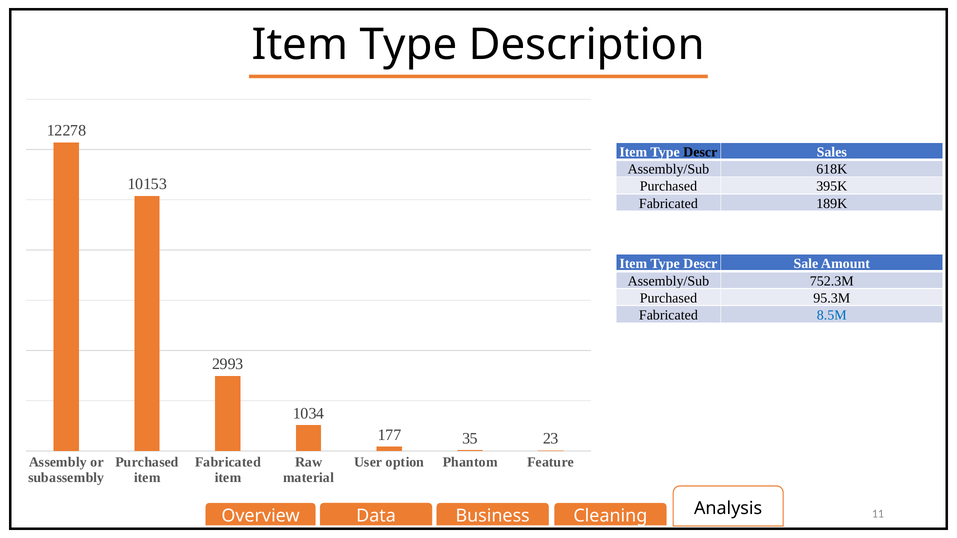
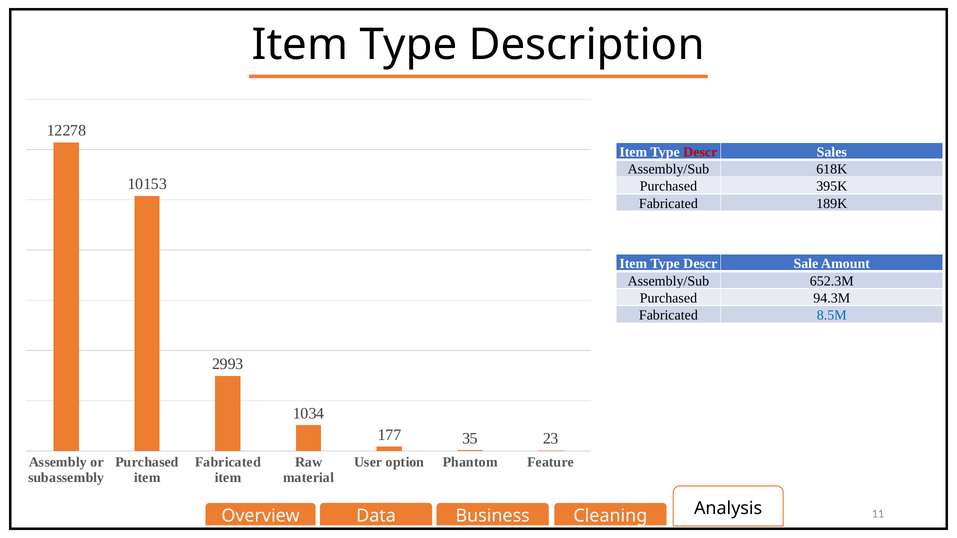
Descr colour: black -> red (700, 152)
752.3M: 752.3M -> 652.3M (832, 281)
95.3M: 95.3M -> 94.3M (832, 298)
